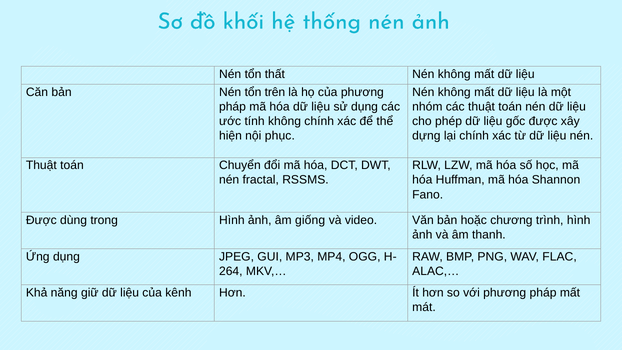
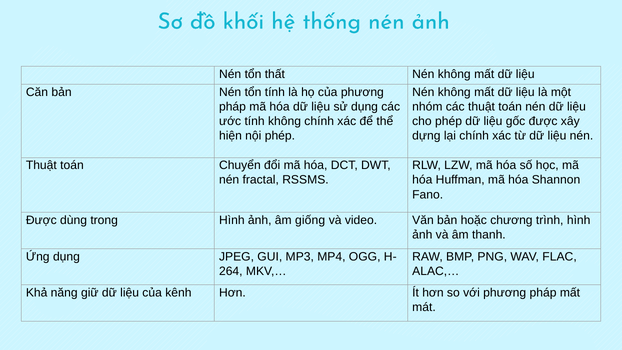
tổn trên: trên -> tính (275, 92)
nội phục: phục -> phép (280, 136)
